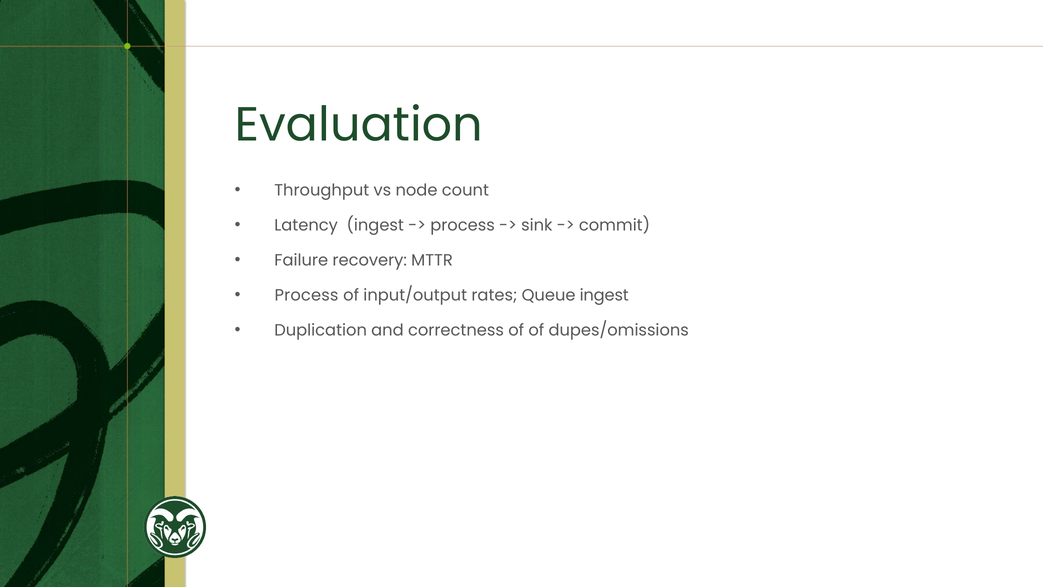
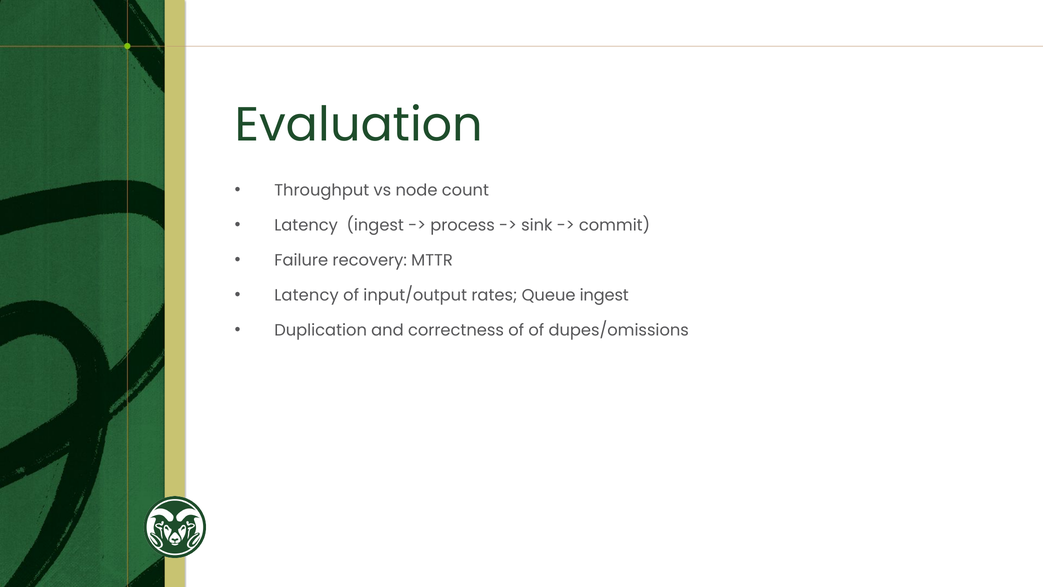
Process: Process -> Latency (307, 295)
